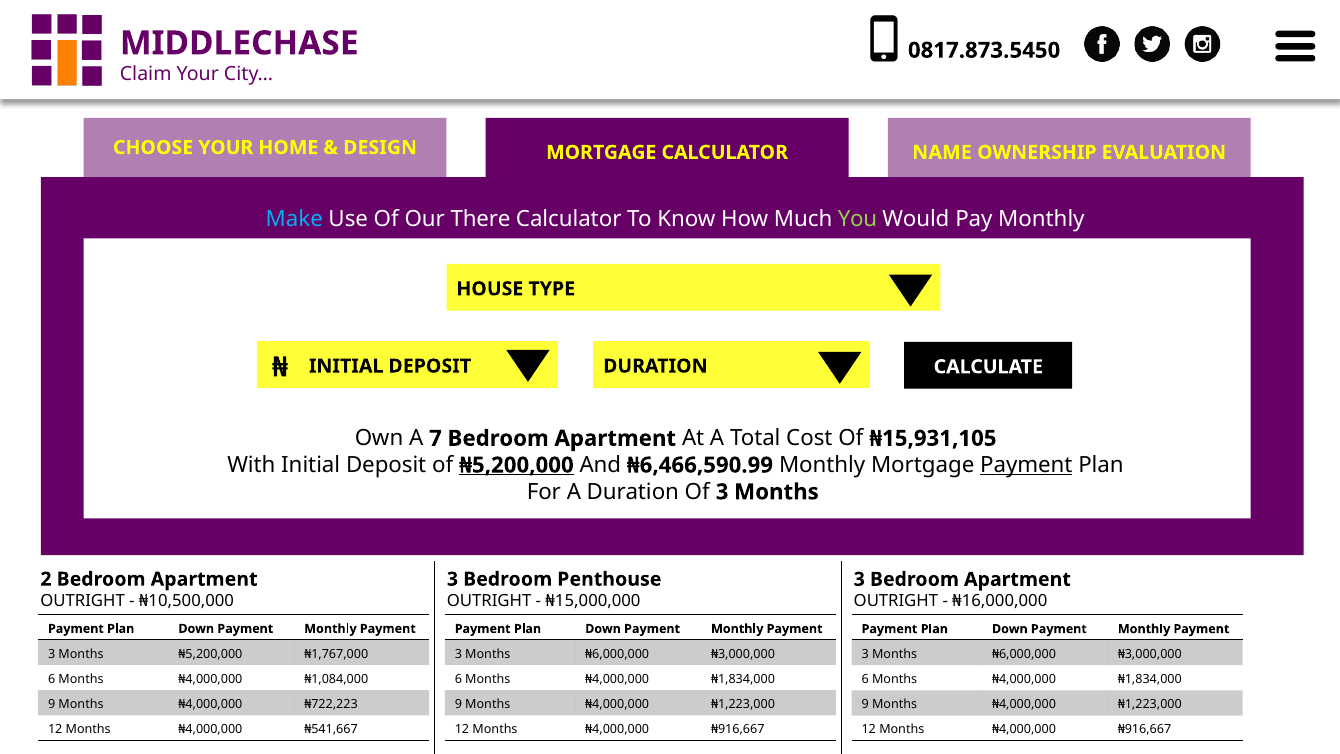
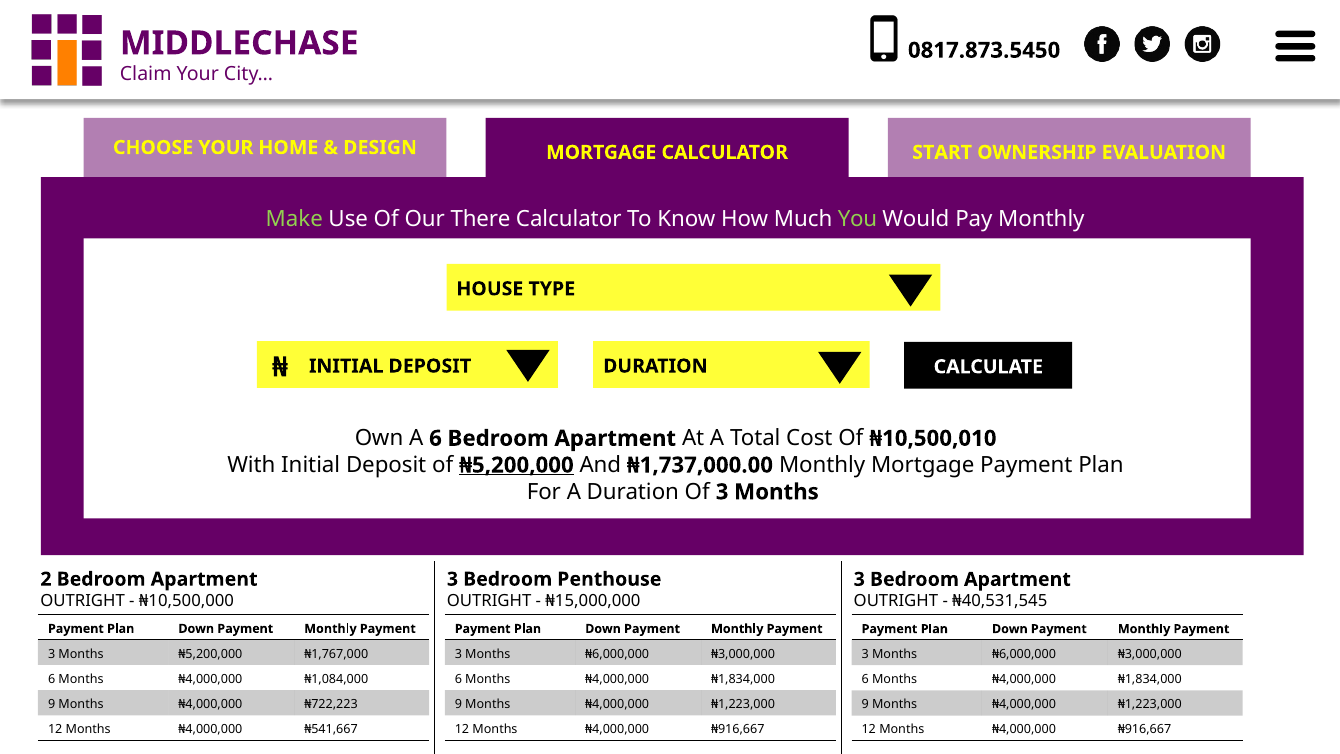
NAME: NAME -> START (942, 152)
Make colour: light blue -> light green (294, 219)
A 7: 7 -> 6 (436, 438)
₦15,931,105: ₦15,931,105 -> ₦10,500,010 (933, 438)
₦6,466,590.99: ₦6,466,590.99 -> ₦1,737,000.00 (700, 465)
Payment underline: present -> none (1026, 465)
₦16,000,000: ₦16,000,000 -> ₦40,531,545 (1000, 601)
